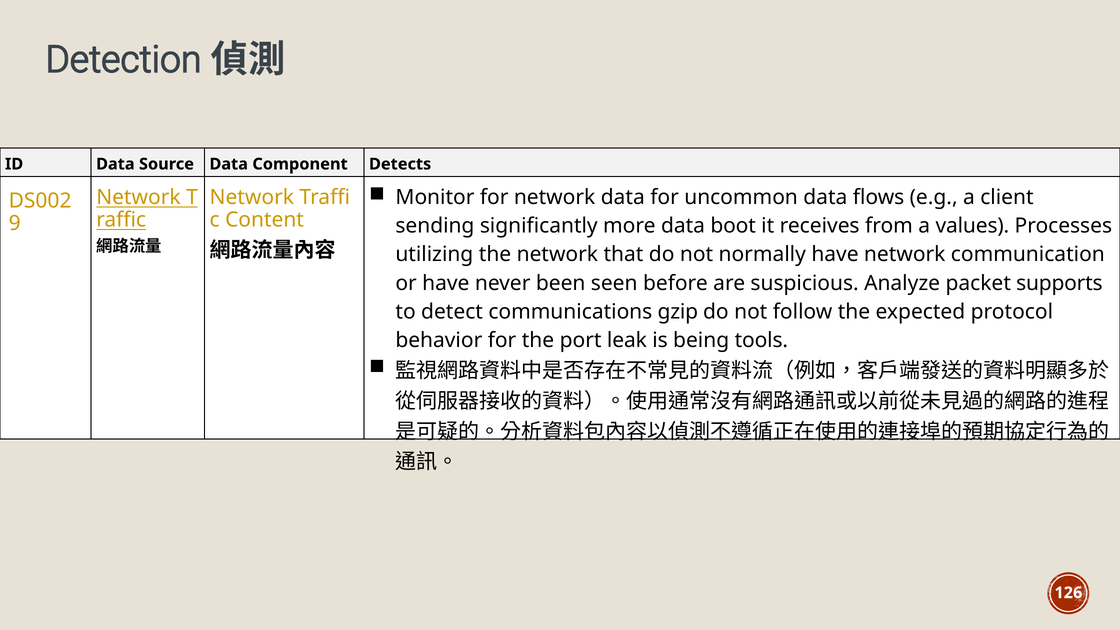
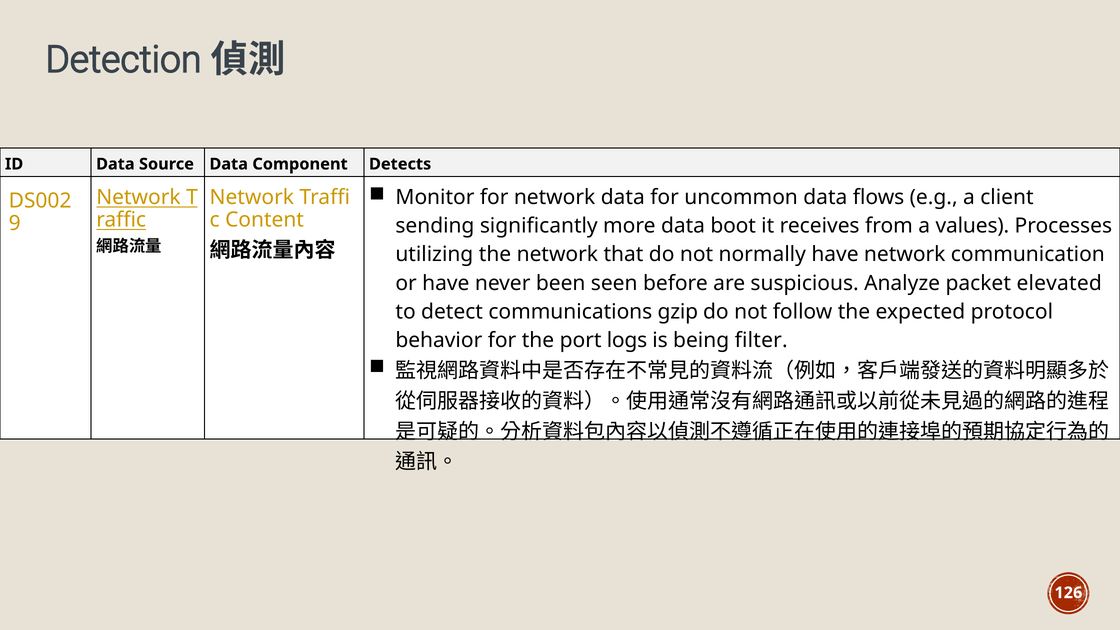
supports: supports -> elevated (1059, 283)
leak: leak -> logs (627, 340)
tools: tools -> filter (761, 340)
